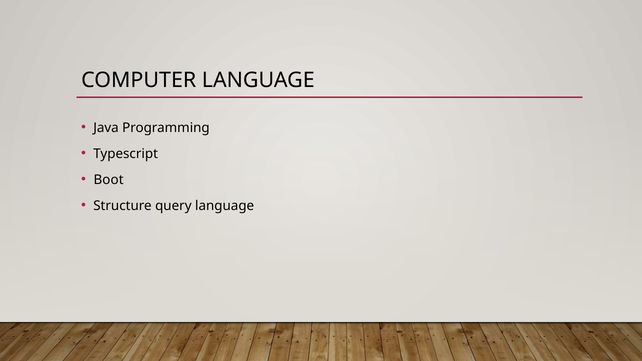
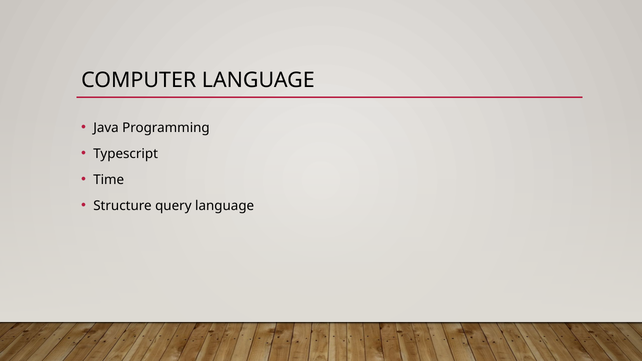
Boot: Boot -> Time (109, 180)
